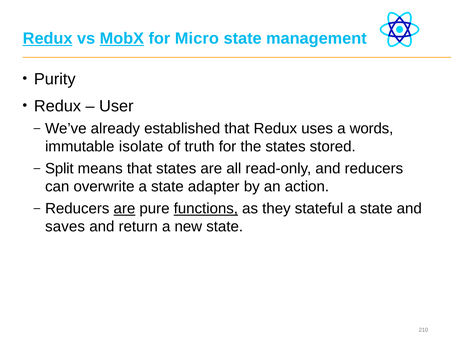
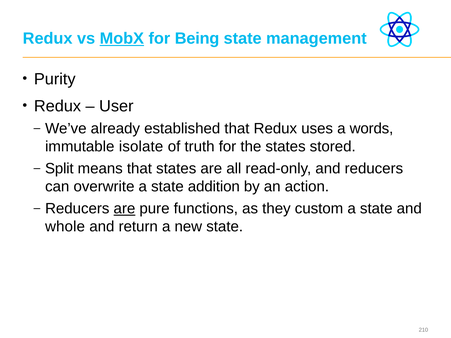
Redux underline: present -> none (48, 39)
Micro: Micro -> Being (197, 39)
adapter: adapter -> addition (214, 187)
functions underline: present -> none (206, 209)
stateful: stateful -> custom (319, 209)
saves: saves -> whole (65, 227)
